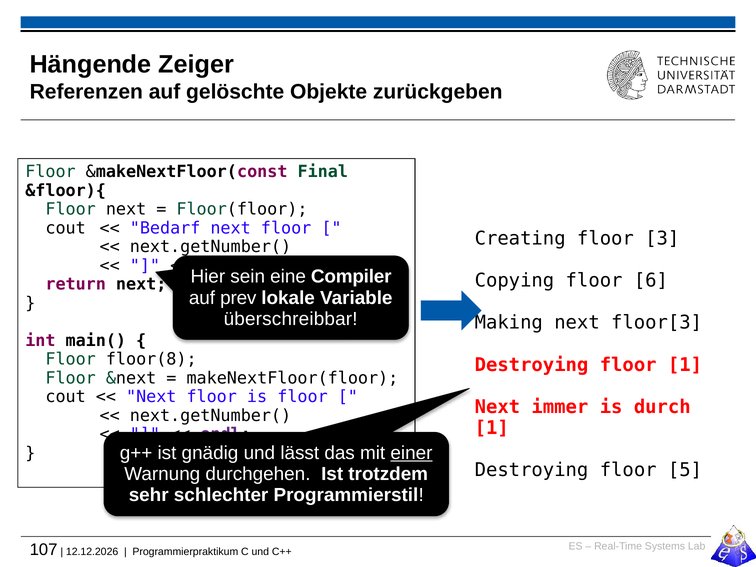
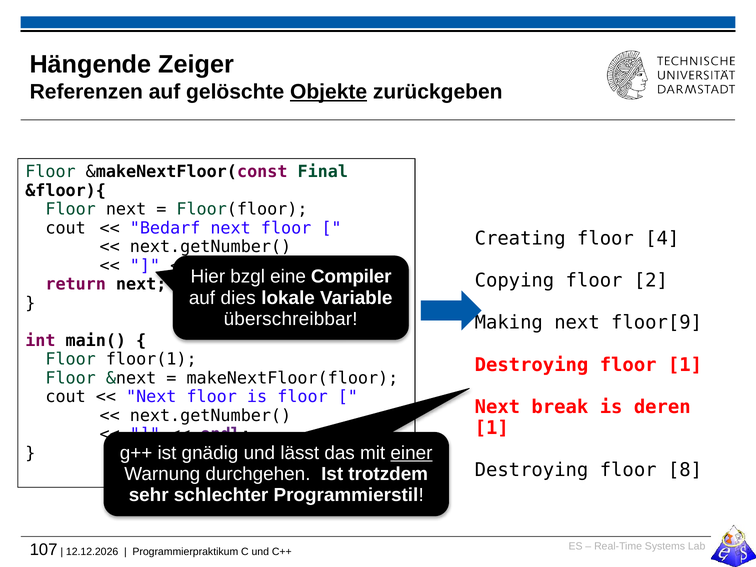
Objekte underline: none -> present (329, 92)
3: 3 -> 4 (662, 238)
sein: sein -> bzgl (248, 277)
6: 6 -> 2 (651, 280)
prev: prev -> dies (238, 298)
floor[3: floor[3 -> floor[9 (657, 323)
floor(8: floor(8 -> floor(1 (151, 359)
immer: immer -> break (560, 407)
durch: durch -> deren (662, 407)
5: 5 -> 8 (685, 470)
